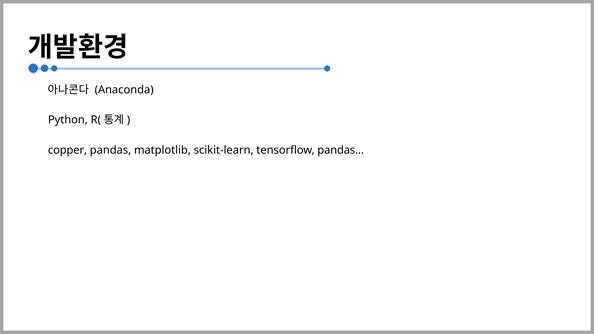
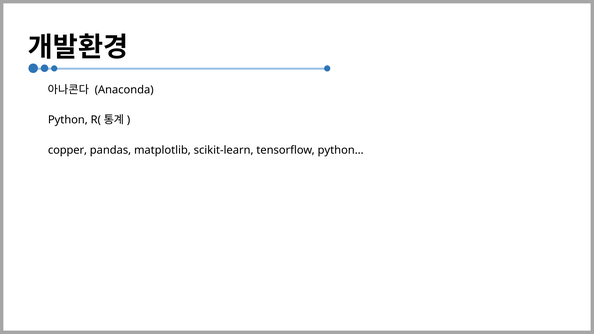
pandas…: pandas… -> python… (341, 150)
